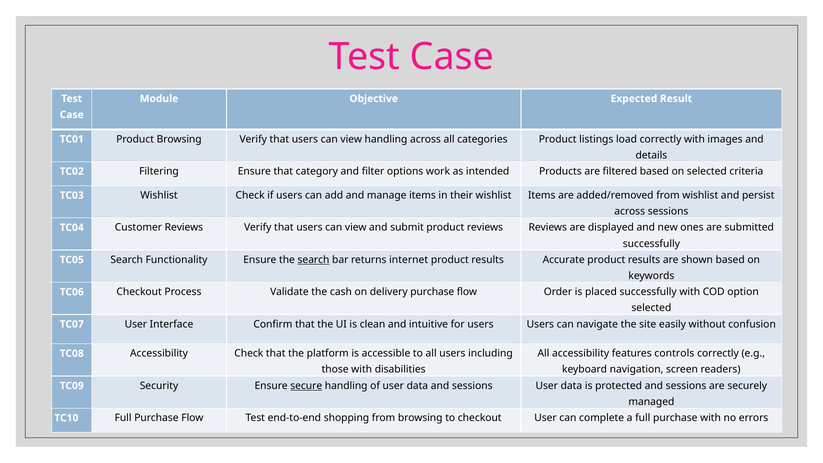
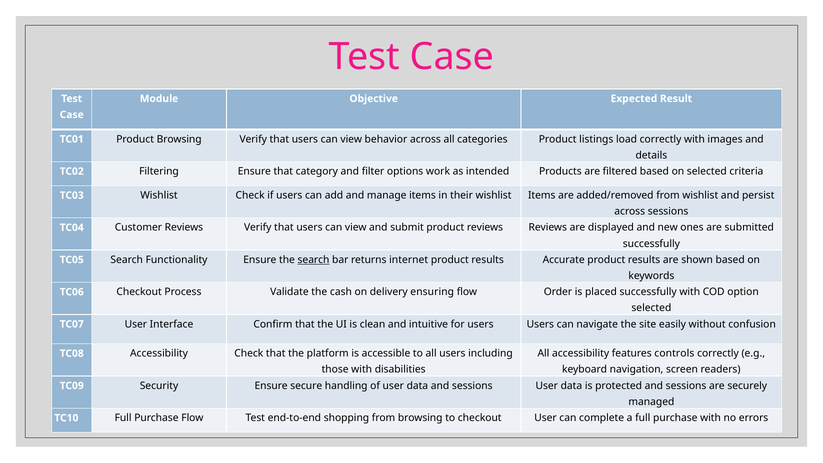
view handling: handling -> behavior (386, 139)
delivery purchase: purchase -> ensuring (432, 292)
secure underline: present -> none (306, 386)
